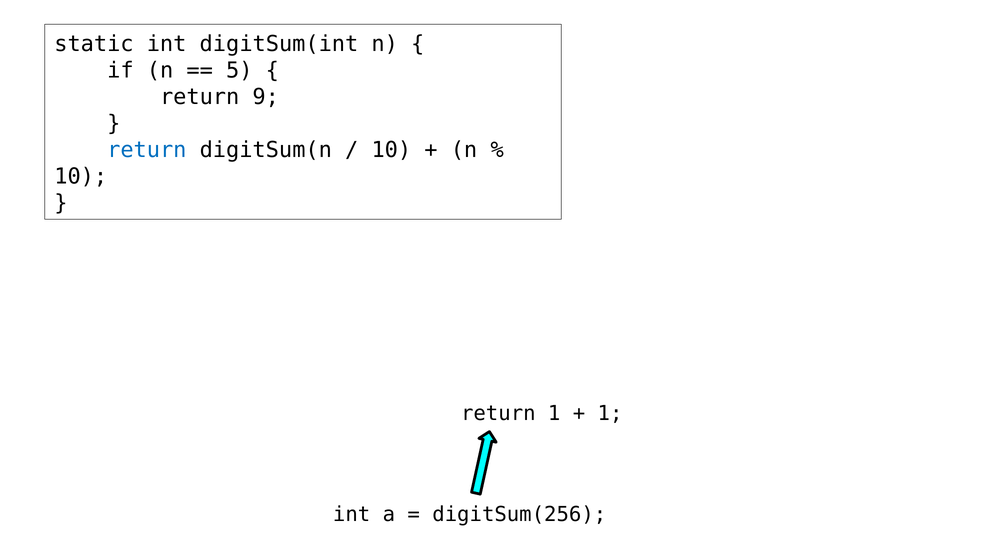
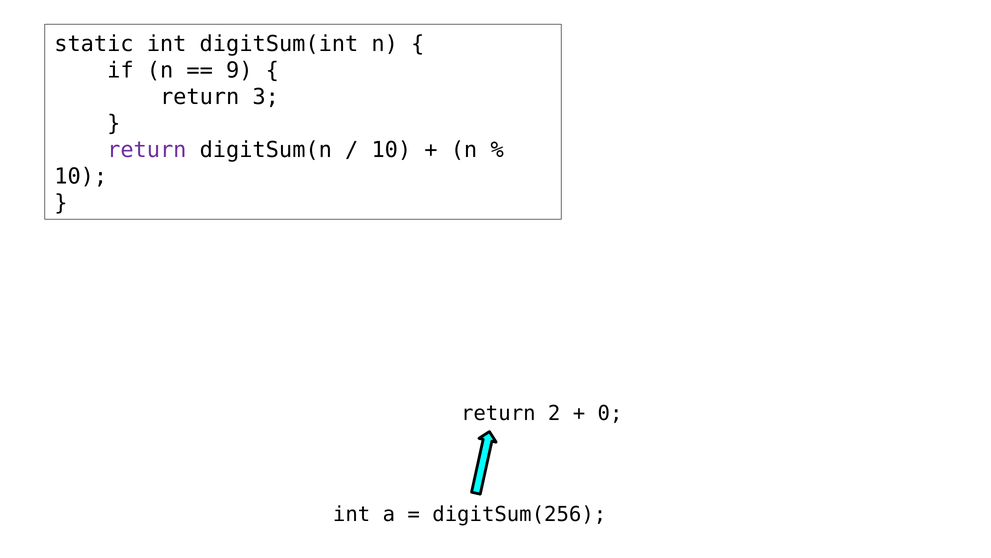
5: 5 -> 9 (239, 70)
9: 9 -> 3 (266, 97)
return colour: blue -> purple (147, 150)
return 1: 1 -> 2 (554, 413)
1: 1 -> 0 (610, 413)
